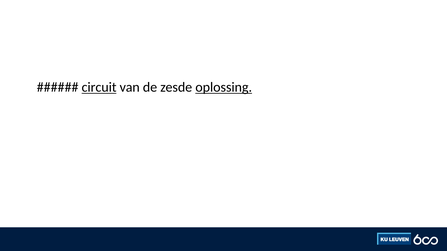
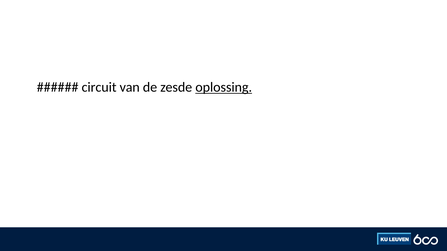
circuit underline: present -> none (99, 87)
